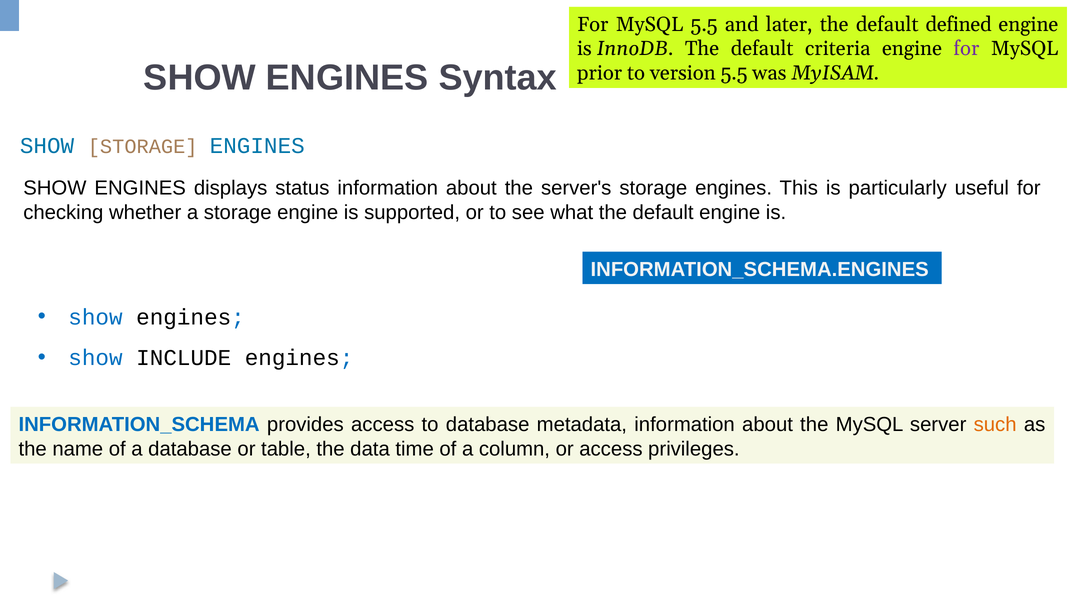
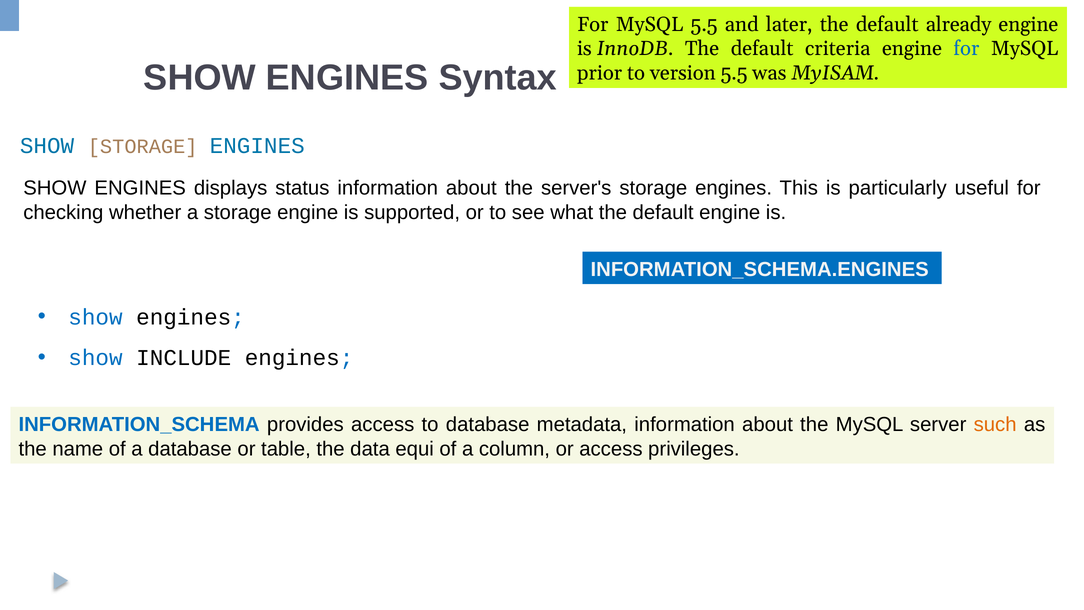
defined: defined -> already (959, 24)
for colour: purple -> blue (966, 49)
time: time -> equi (415, 449)
